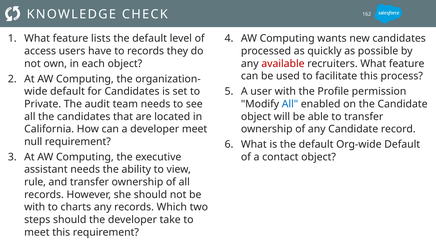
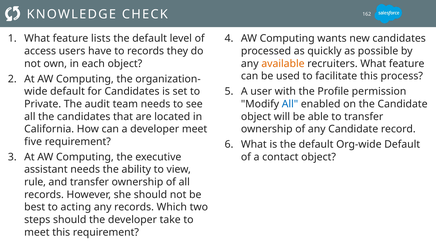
available colour: red -> orange (283, 64)
null: null -> five (33, 142)
with: with -> best (35, 207)
charts: charts -> acting (76, 207)
